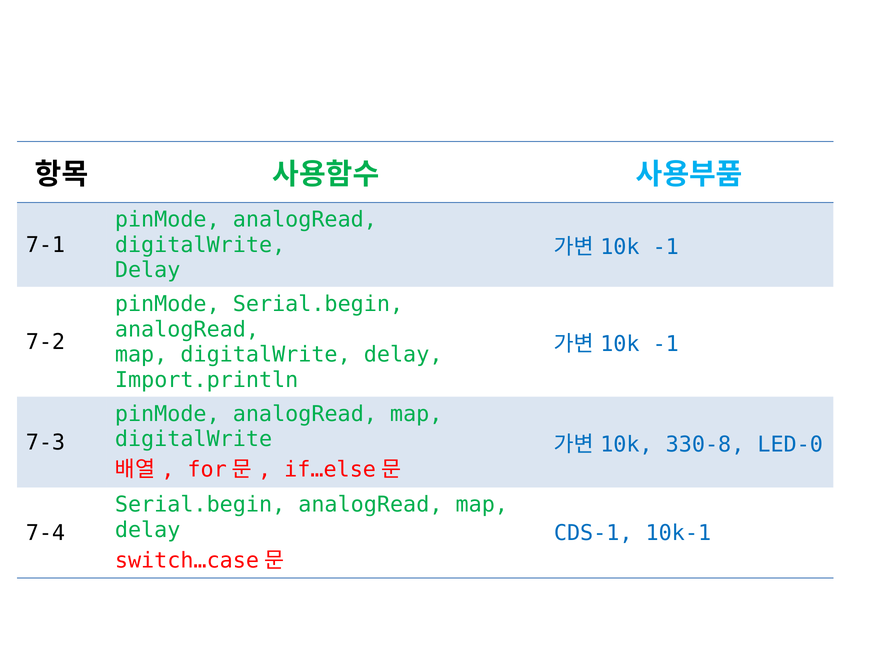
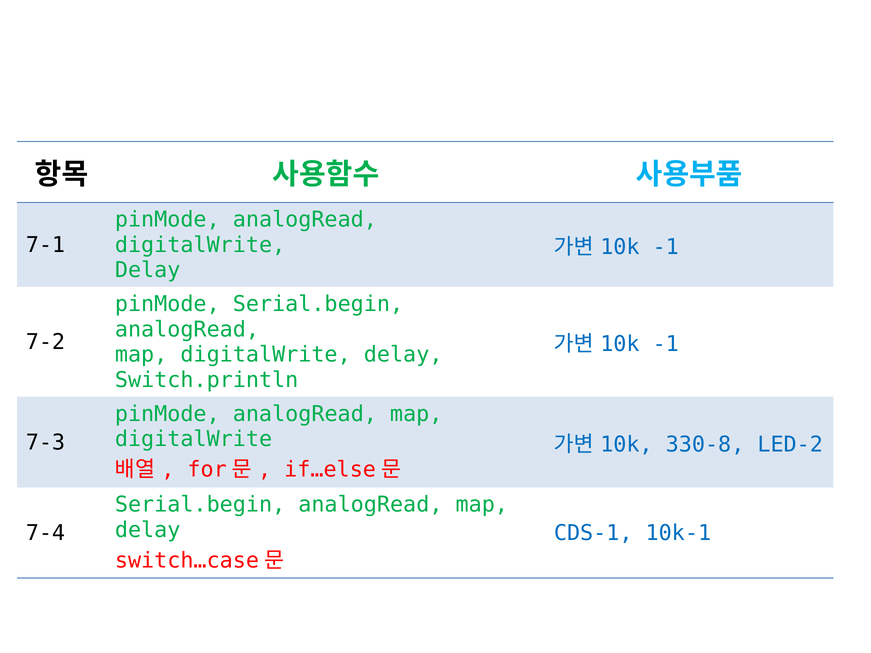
Import.println: Import.println -> Switch.println (207, 380)
LED-0: LED-0 -> LED-2 (790, 445)
